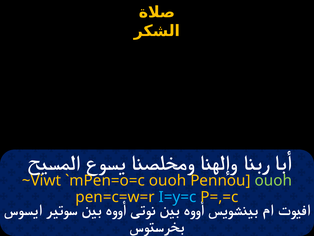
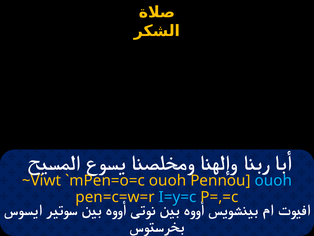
ouoh colour: light green -> light blue (273, 180)
